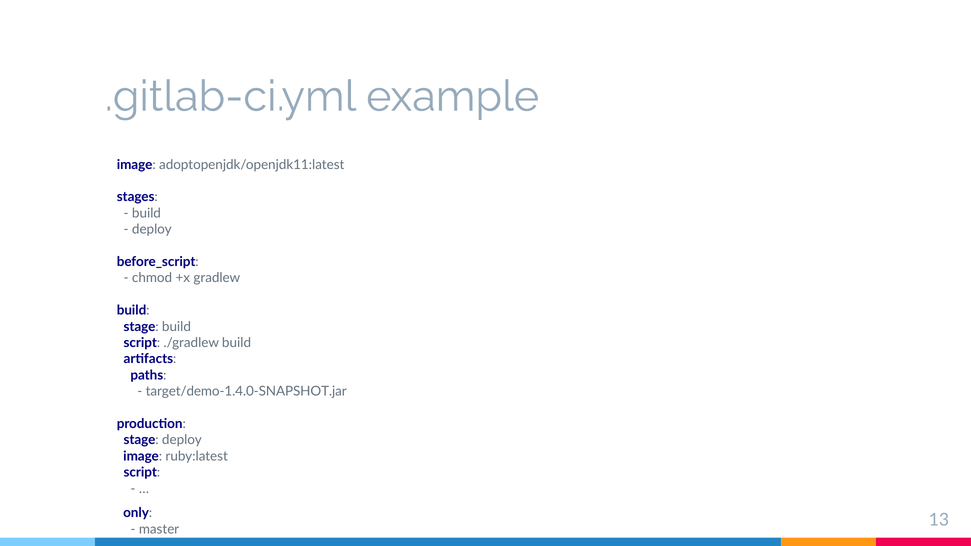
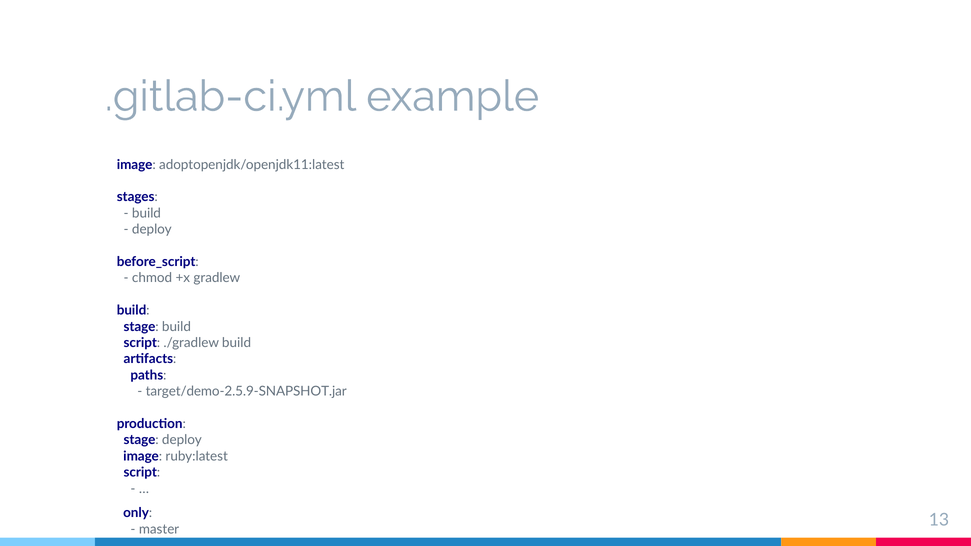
target/demo-1.4.0-SNAPSHOT.jar: target/demo-1.4.0-SNAPSHOT.jar -> target/demo-2.5.9-SNAPSHOT.jar (246, 392)
